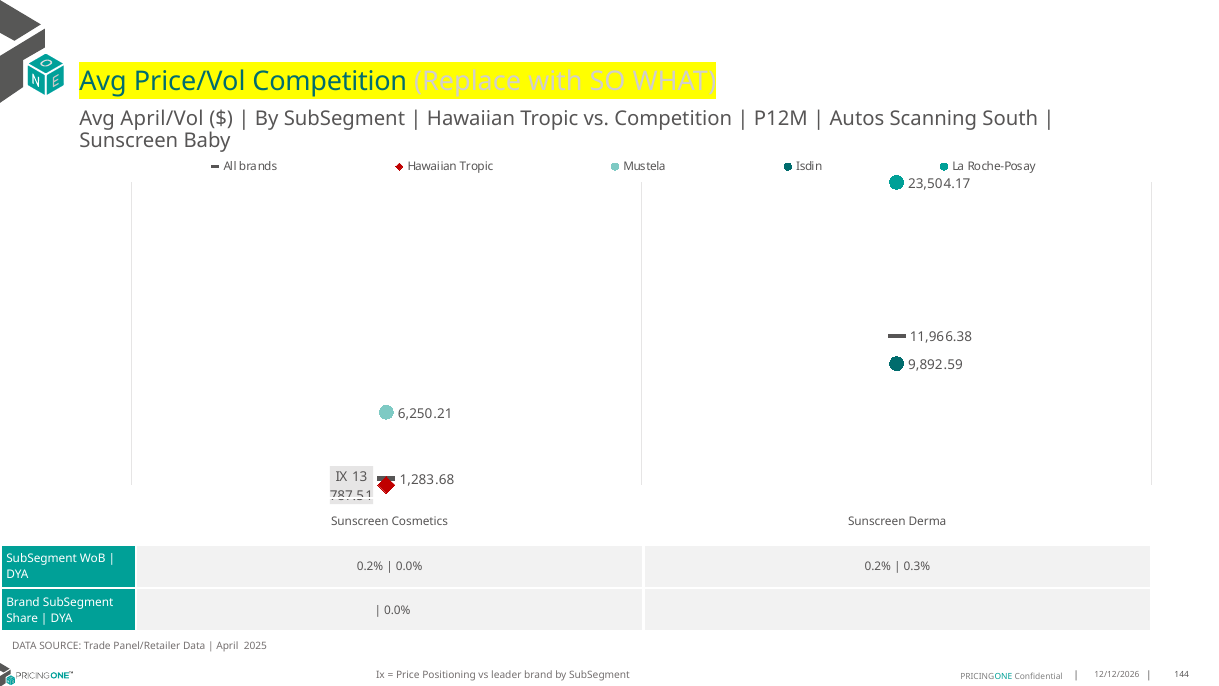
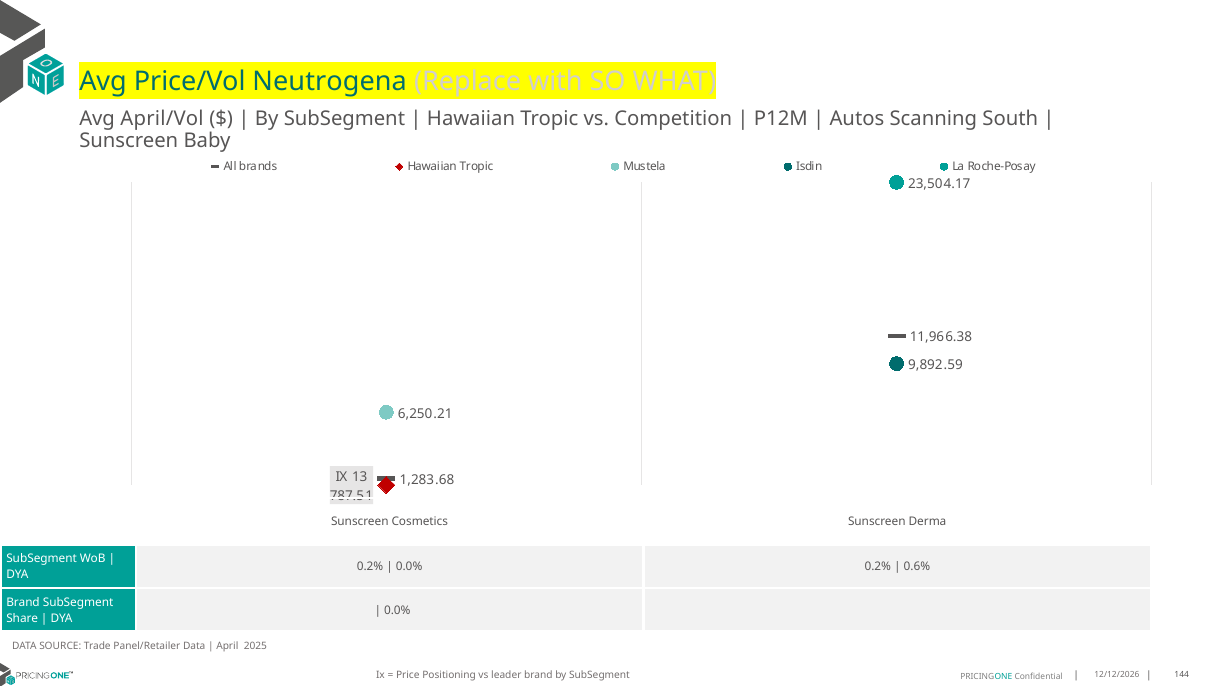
Price/Vol Competition: Competition -> Neutrogena (330, 82)
0.3%: 0.3% -> 0.6% (917, 567)
